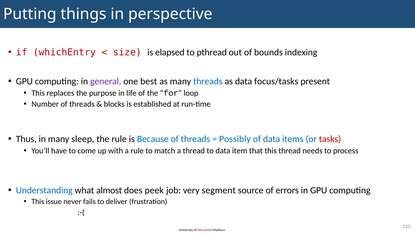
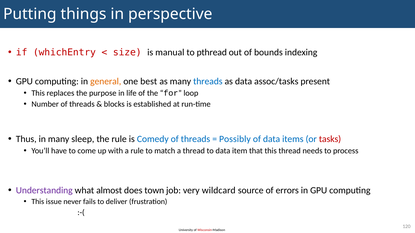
elapsed: elapsed -> manual (170, 52)
general colour: purple -> orange (106, 82)
focus/tasks: focus/tasks -> assoc/tasks (276, 82)
Because: Because -> Comedy (153, 139)
Understanding colour: blue -> purple (44, 191)
peek: peek -> town (154, 191)
segment: segment -> wildcard (219, 191)
